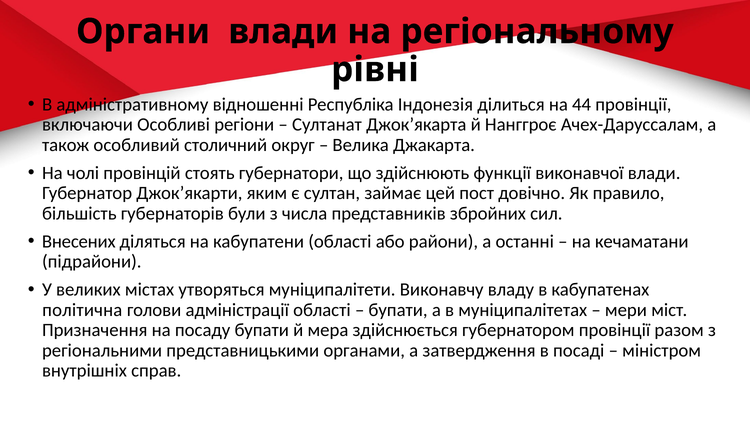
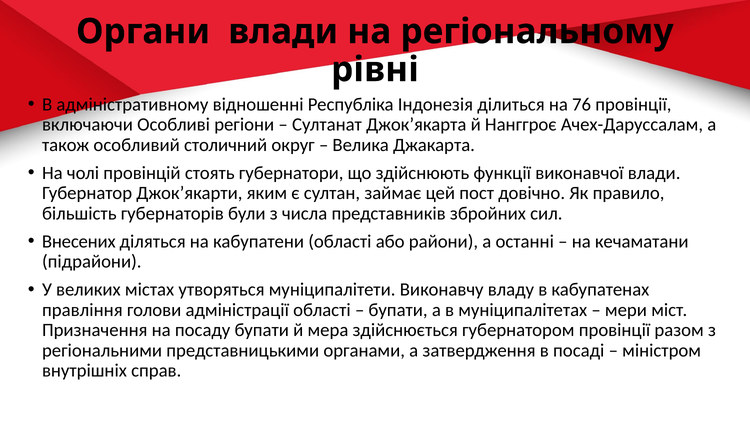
44: 44 -> 76 (582, 104)
політична: політична -> правління (82, 310)
